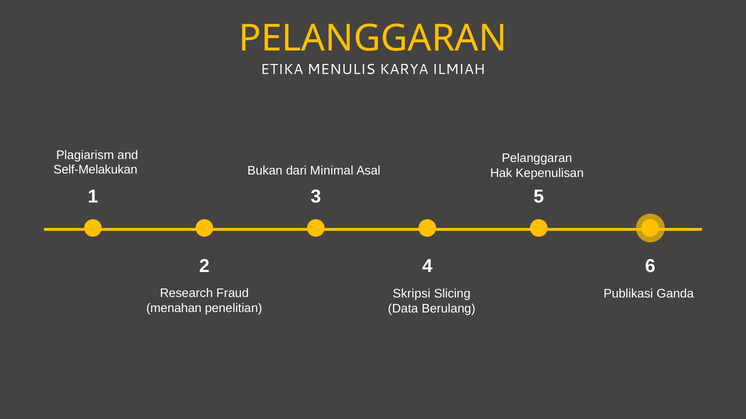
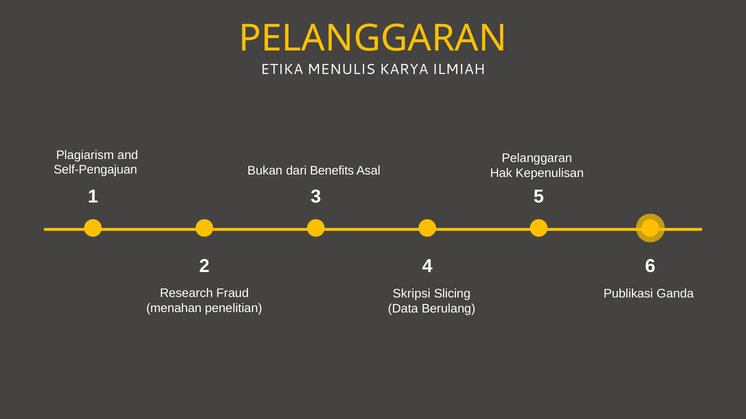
Self-Melakukan: Self-Melakukan -> Self-Pengajuan (95, 170)
Minimal: Minimal -> Benefits (332, 171)
